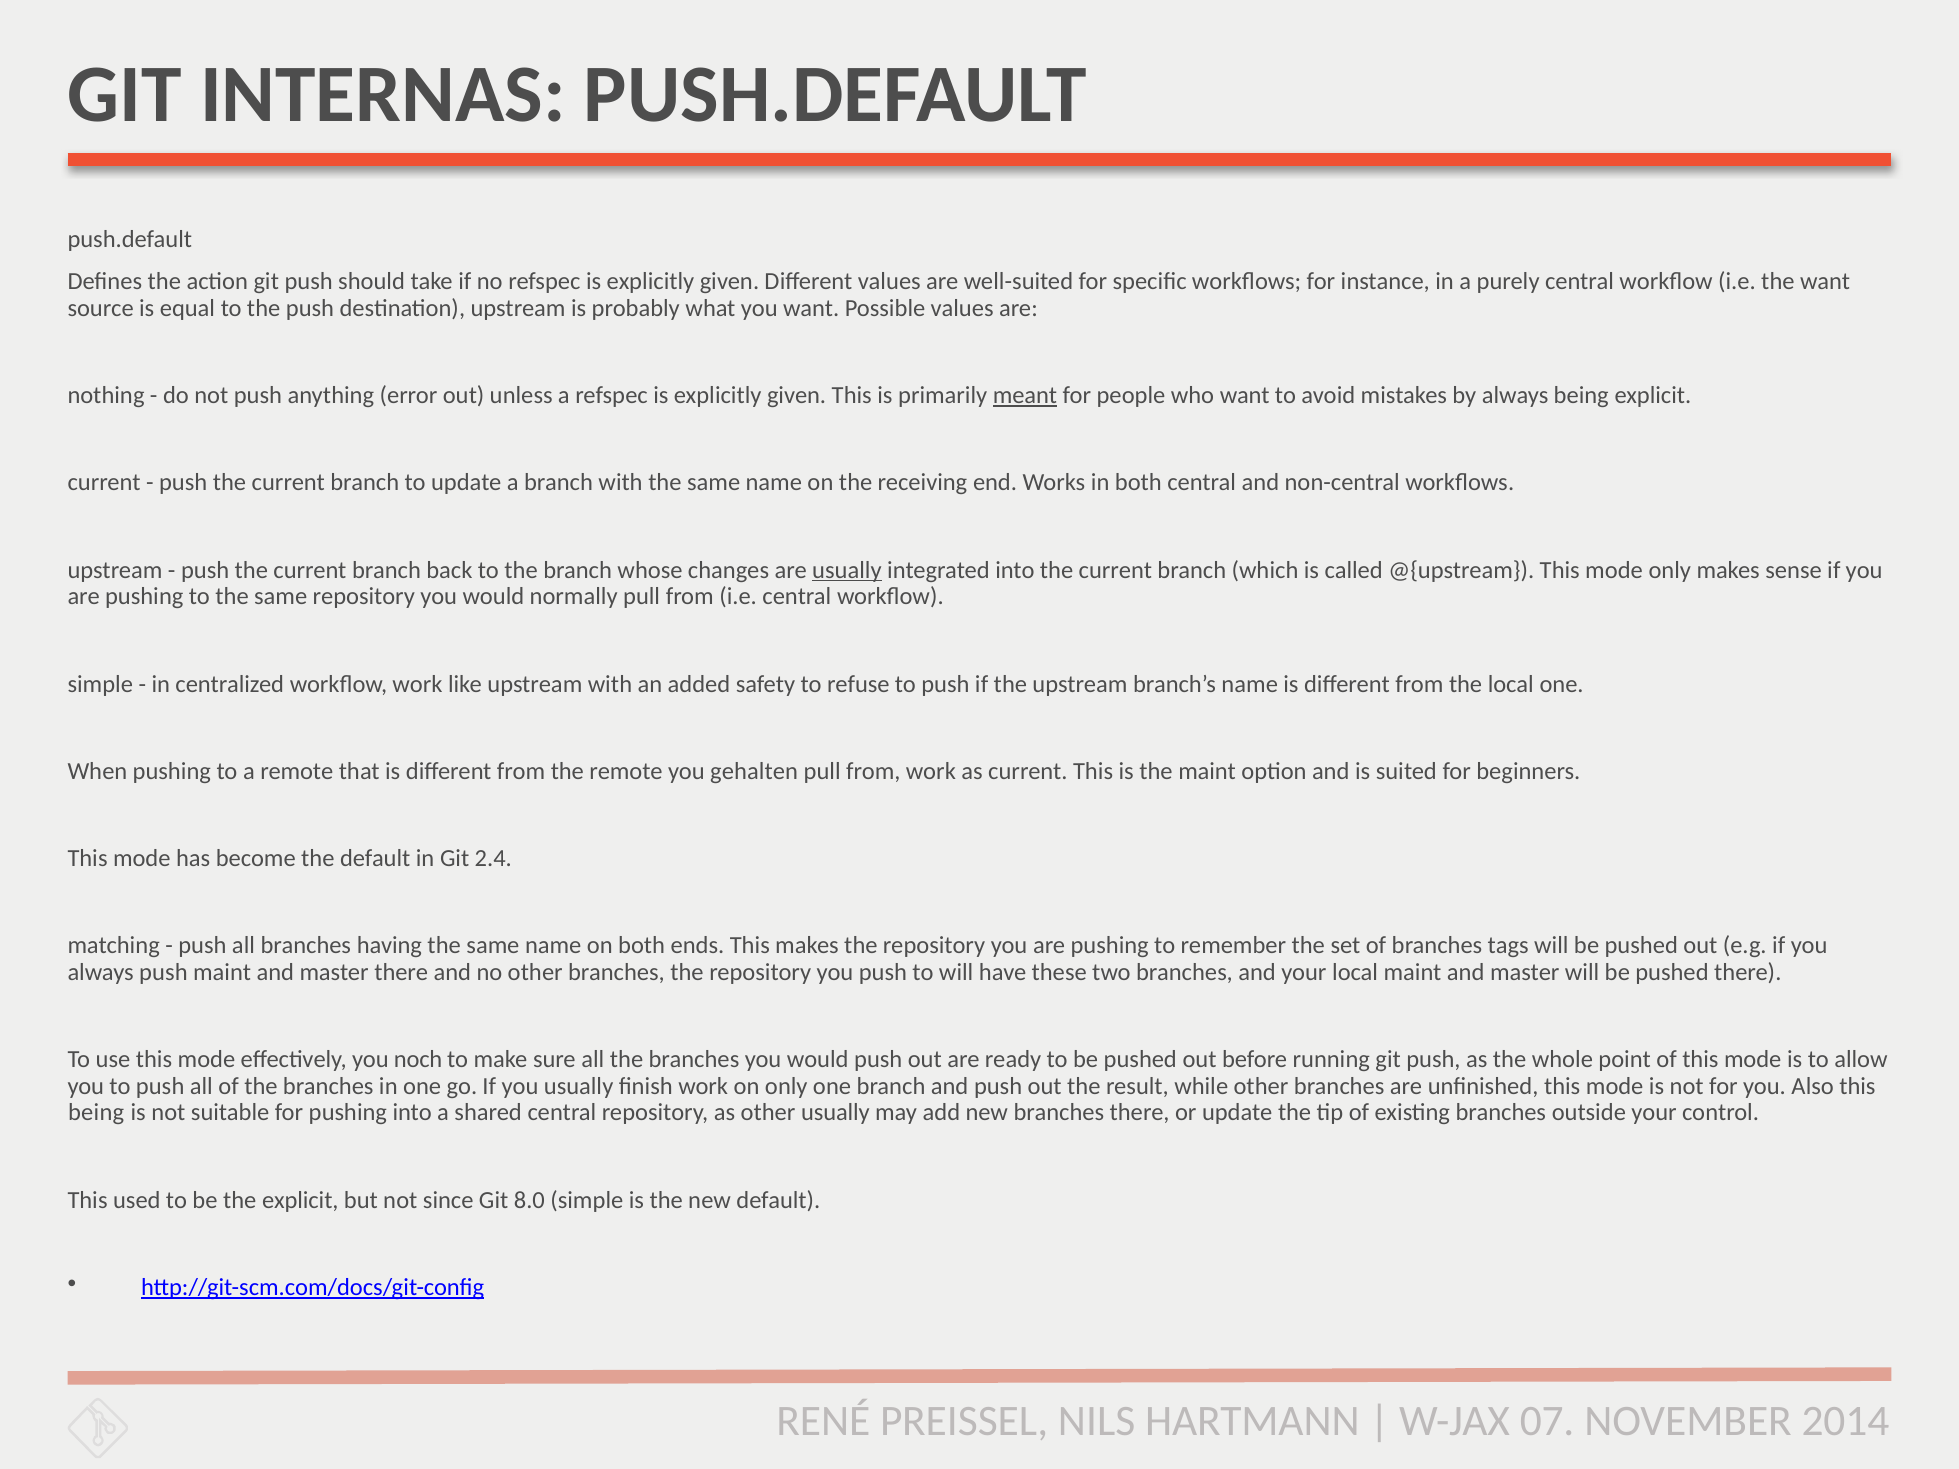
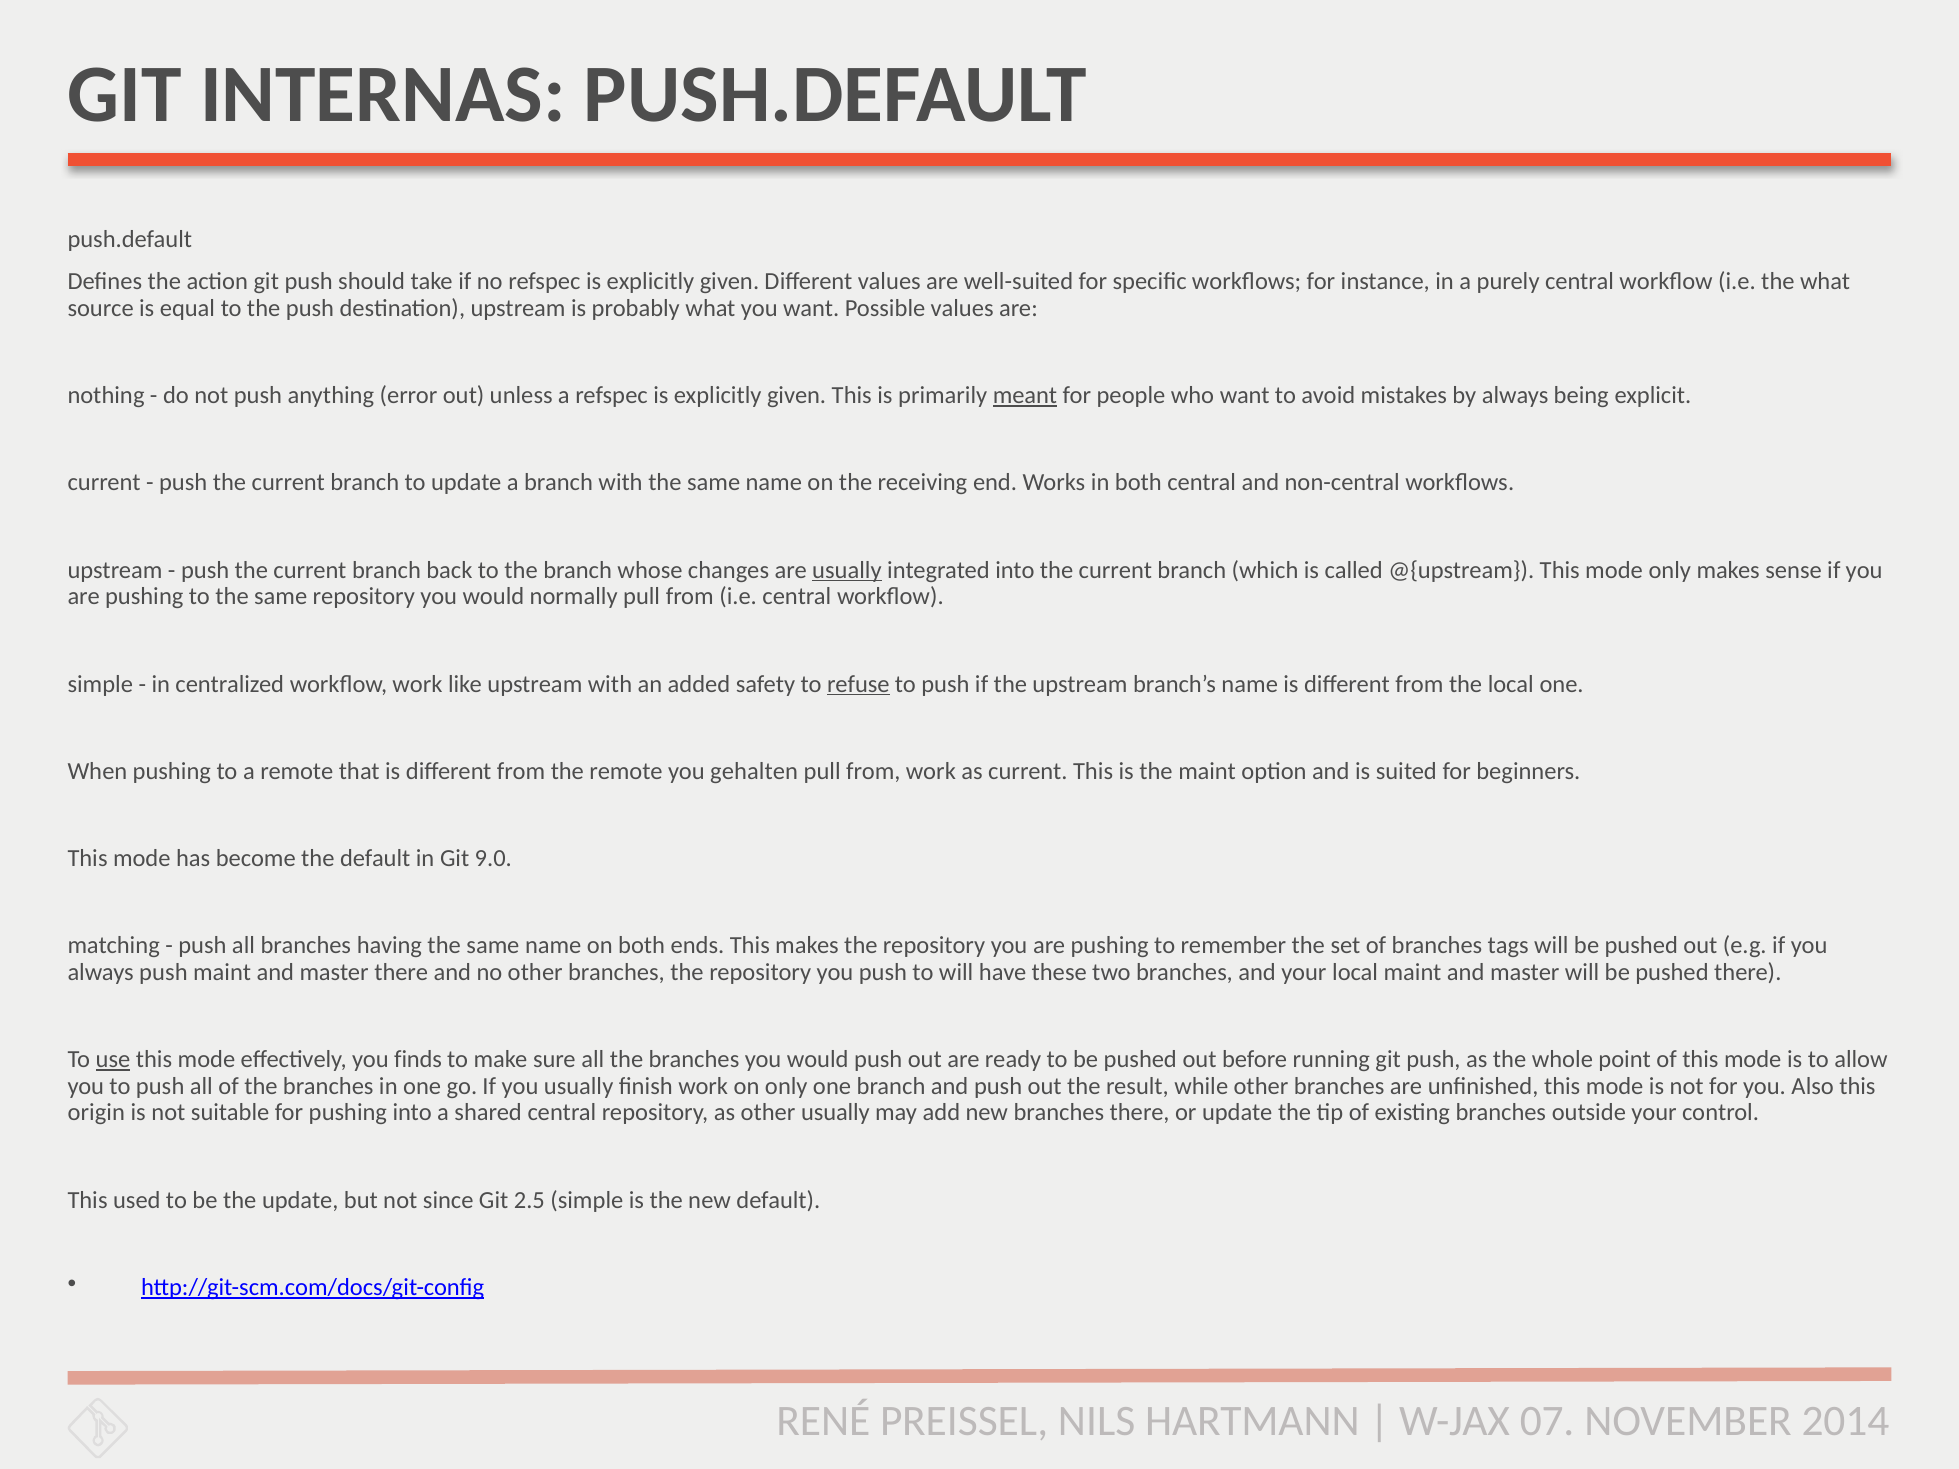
the want: want -> what (1825, 282)
refuse underline: none -> present (858, 684)
2.4: 2.4 -> 9.0 (493, 859)
use underline: none -> present (113, 1060)
noch: noch -> finds (418, 1060)
being: being -> origin (96, 1113)
the explicit: explicit -> update (300, 1200)
8.0: 8.0 -> 2.5 (529, 1200)
